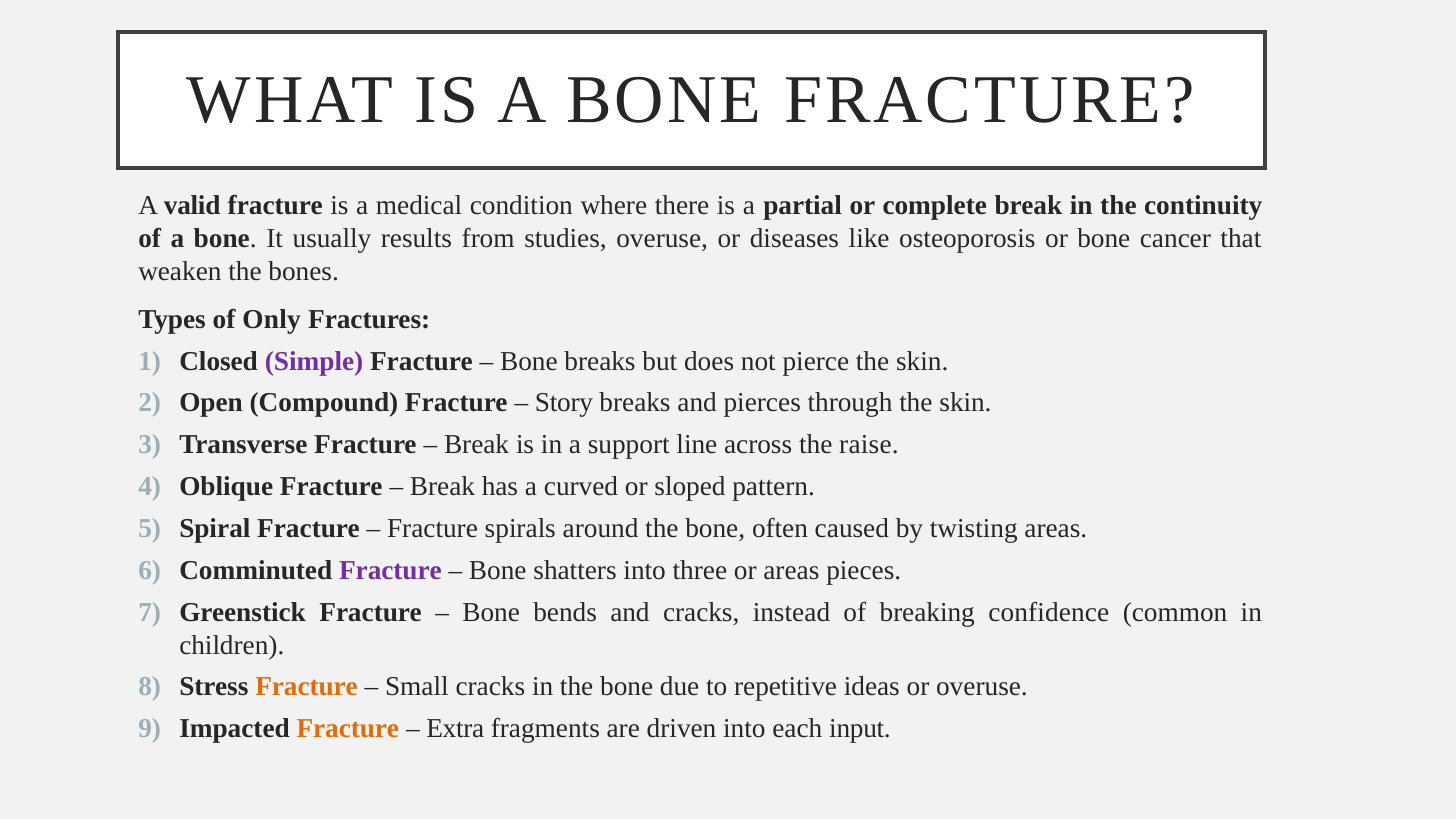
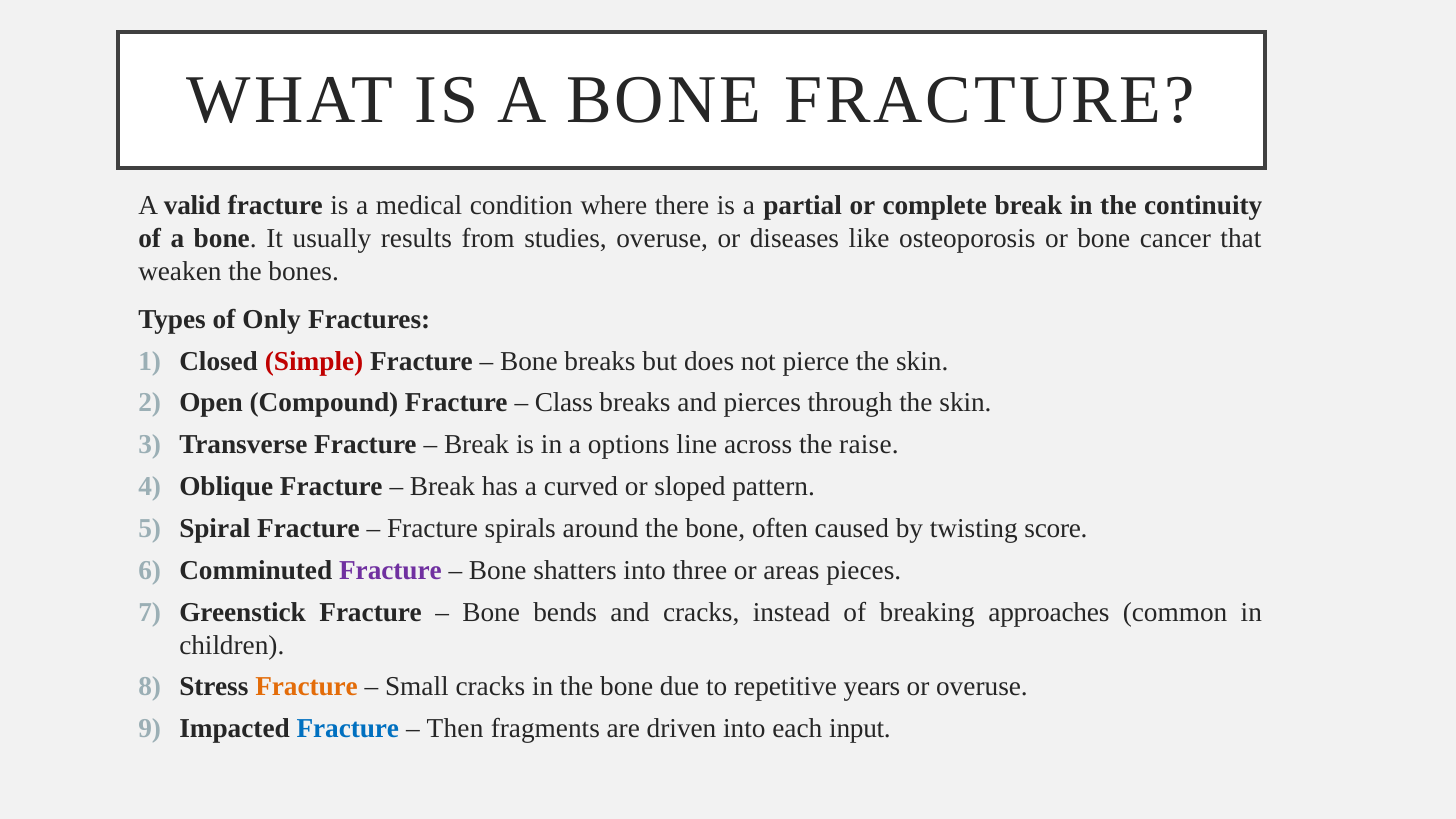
Simple colour: purple -> red (314, 361)
Story: Story -> Class (564, 403)
support: support -> options (629, 445)
twisting areas: areas -> score (1056, 529)
confidence: confidence -> approaches (1049, 612)
ideas: ideas -> years (872, 687)
Fracture colour: orange -> blue (348, 729)
Extra: Extra -> Then (455, 729)
